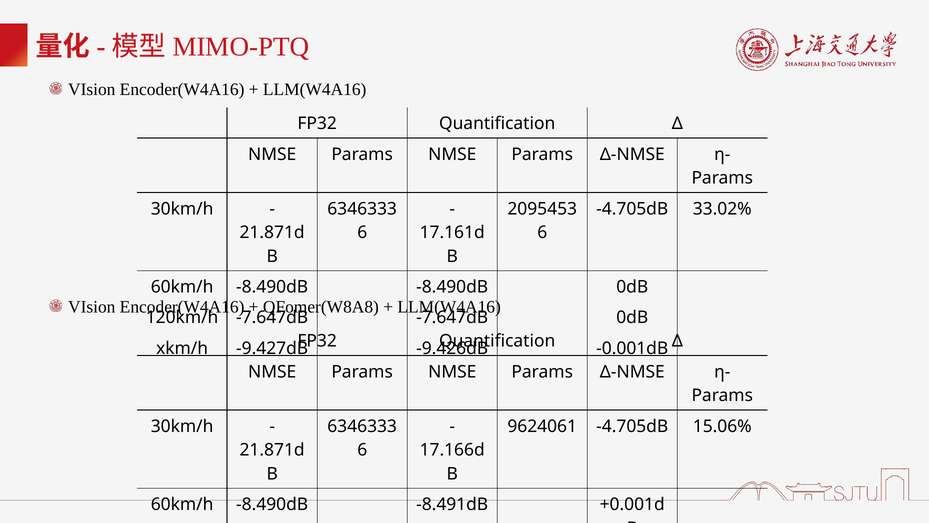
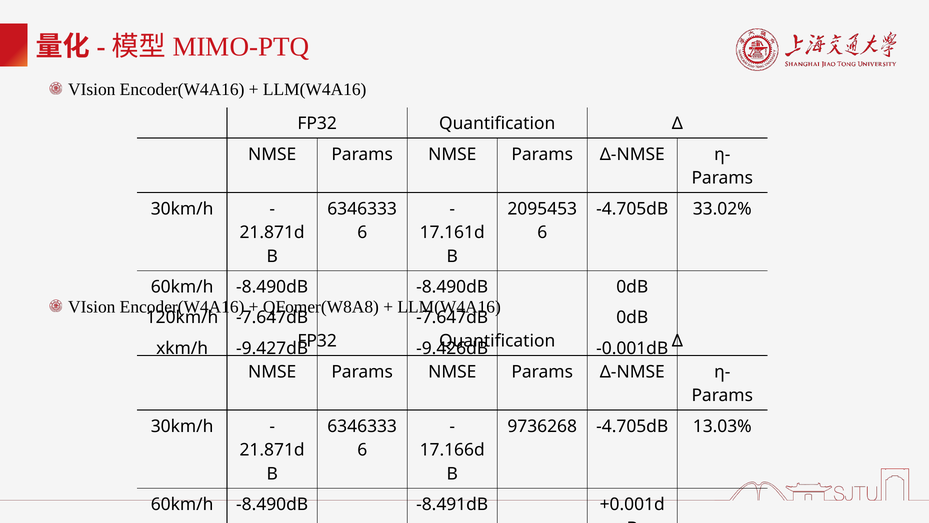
9624061: 9624061 -> 9736268 (542, 426)
15.06%: 15.06% -> 13.03% (722, 426)
